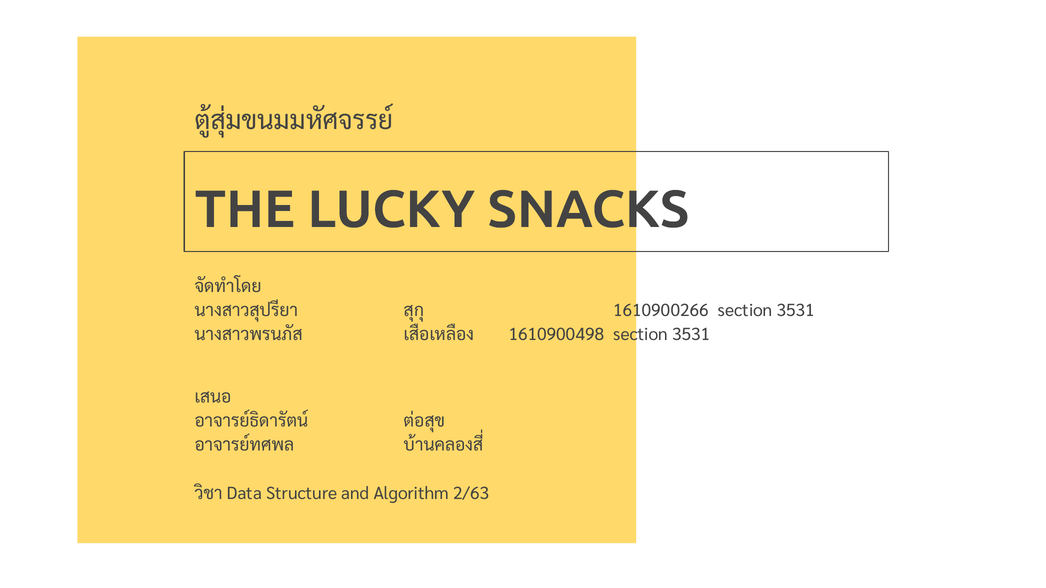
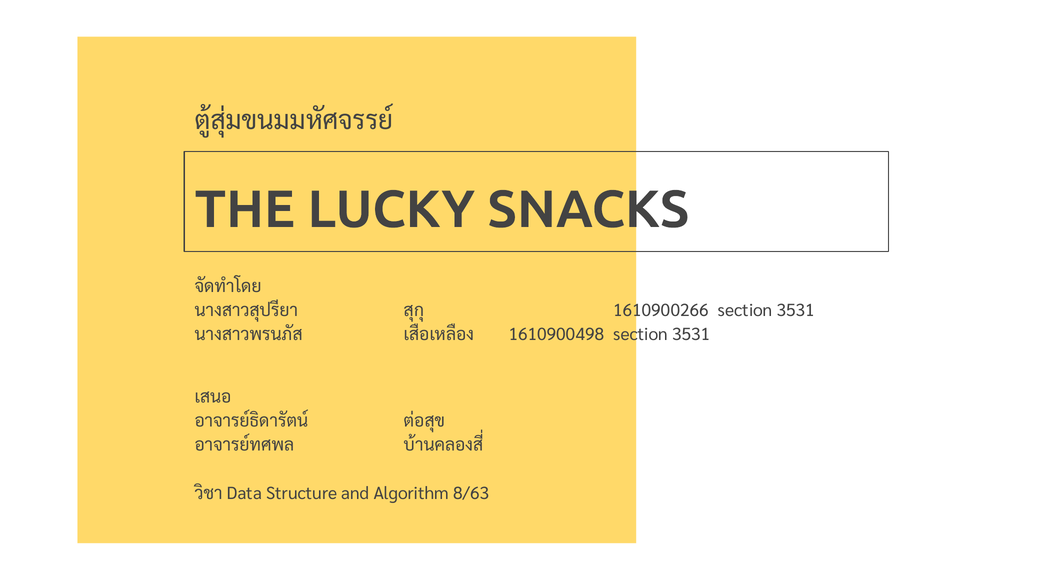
2/63: 2/63 -> 8/63 (471, 494)
